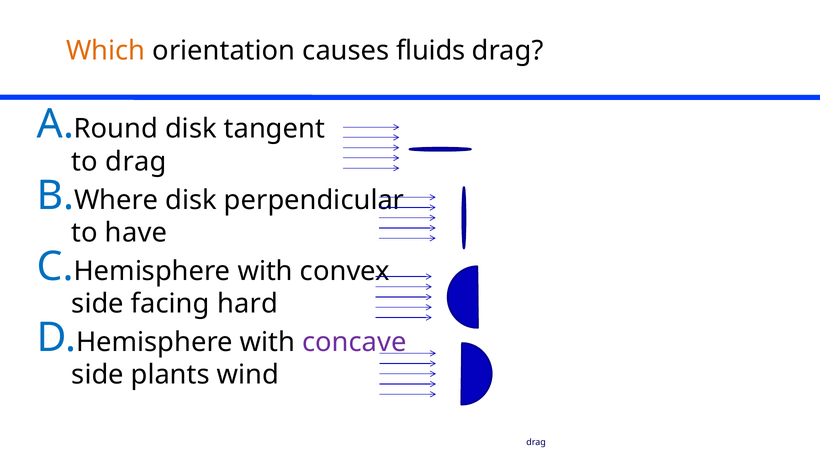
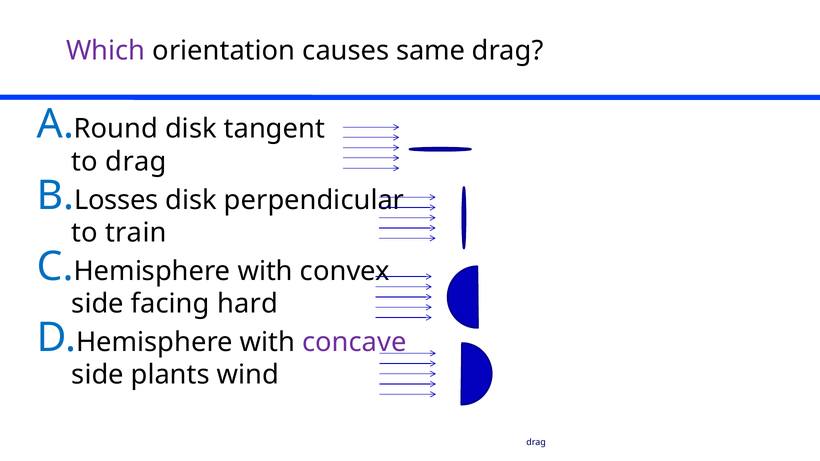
Which colour: orange -> purple (106, 51)
fluids: fluids -> same (431, 51)
Where: Where -> Losses (116, 200)
have: have -> train (136, 233)
